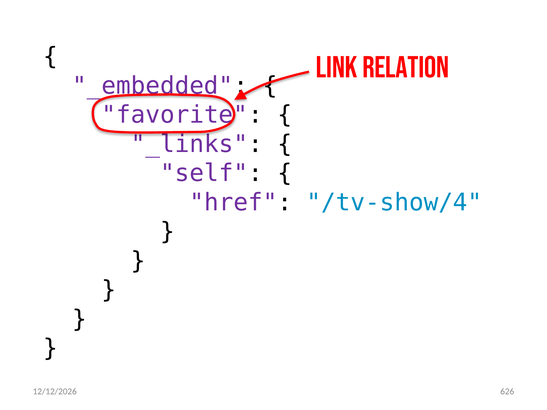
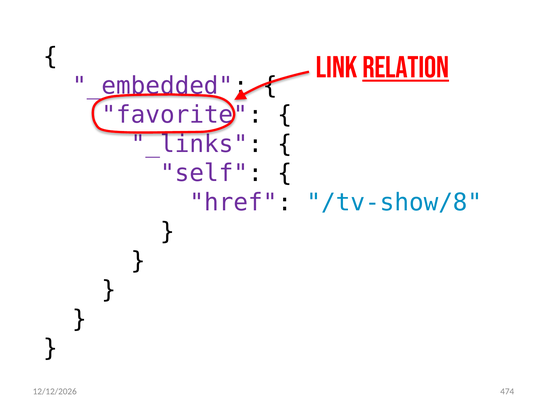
RELATION underline: none -> present (406, 68)
/tv-show/4: /tv-show/4 -> /tv-show/8 (394, 203)
626: 626 -> 474 (507, 392)
